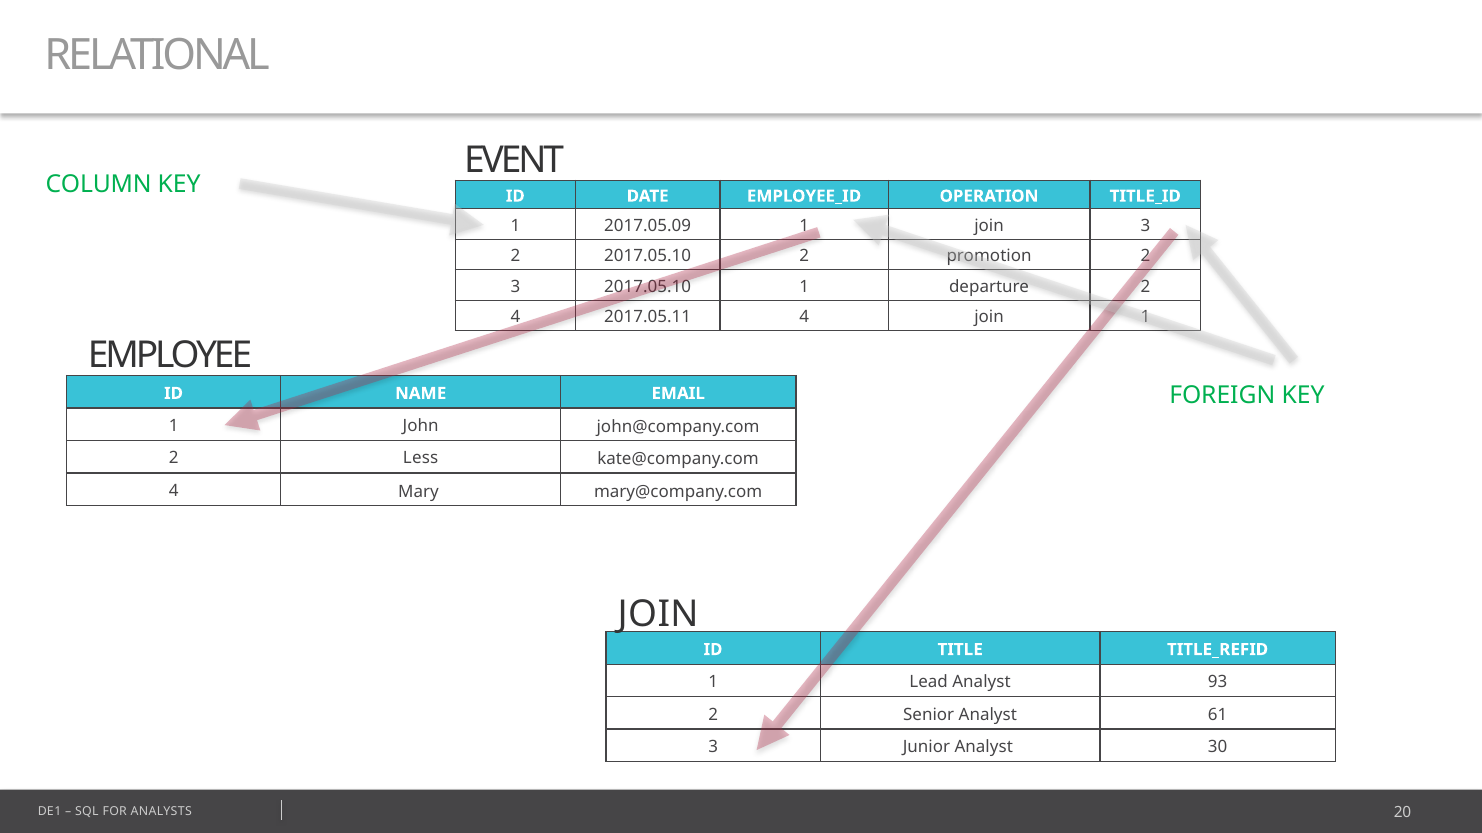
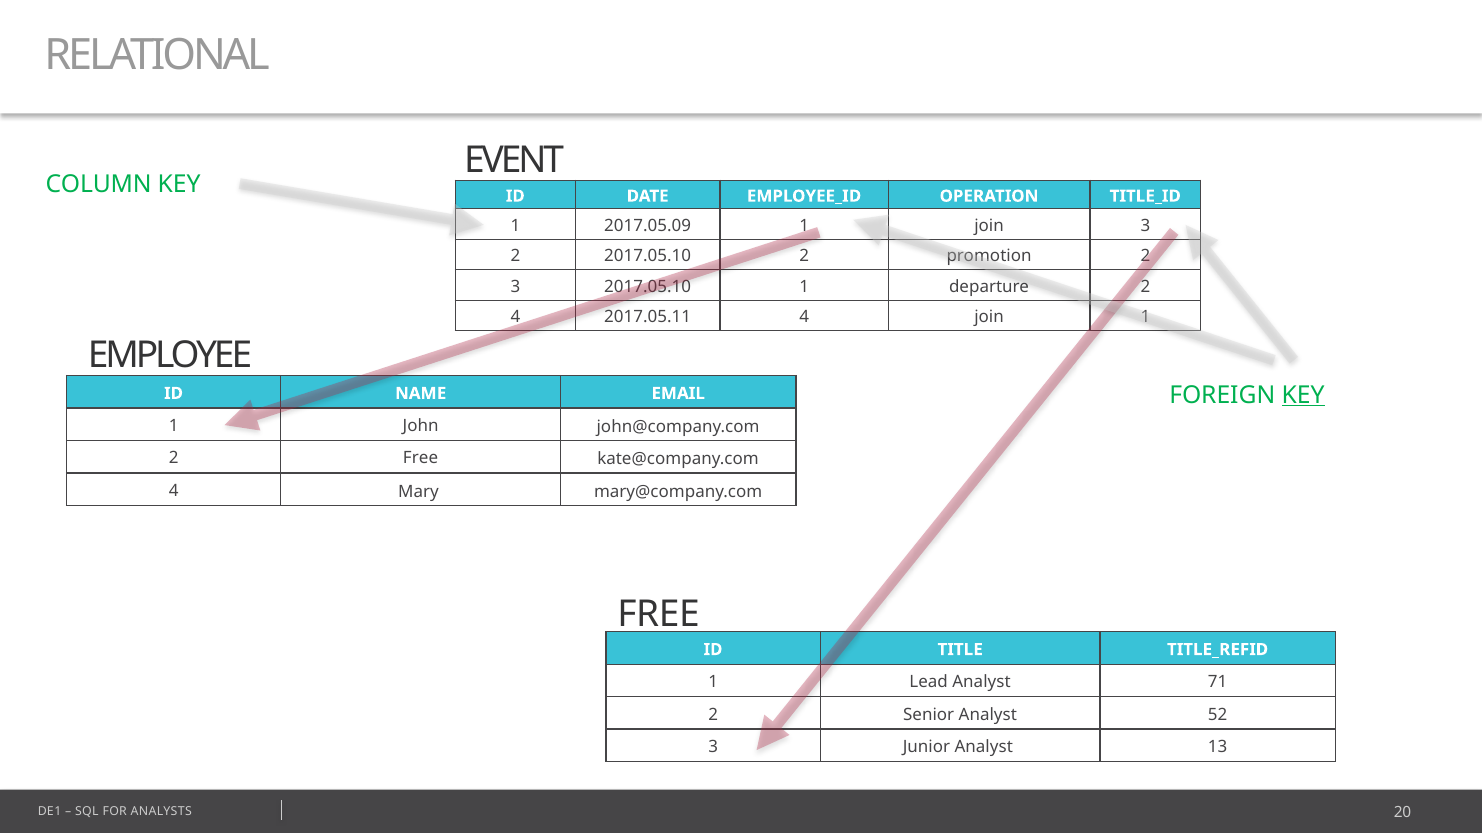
KEY underline: none -> present (1303, 395)
2 Less: Less -> Free (421, 459)
JOIN: JOIN -> FREE (659, 615)
93: 93 -> 71 (1218, 682)
61: 61 -> 52 (1218, 715)
30: 30 -> 13 (1218, 747)
